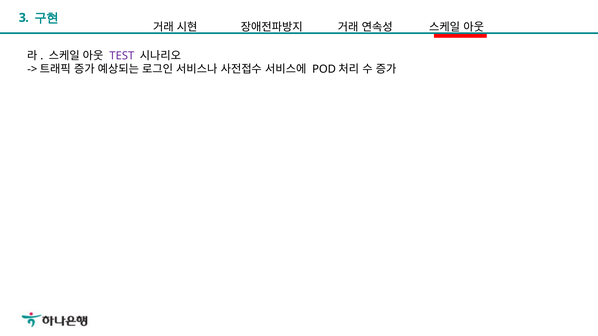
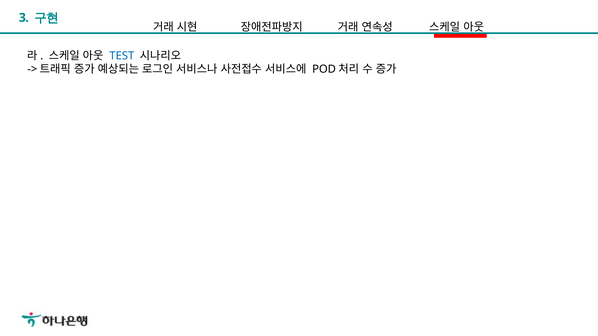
TEST colour: purple -> blue (122, 56)
